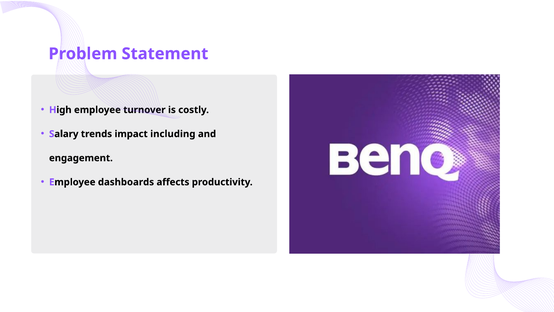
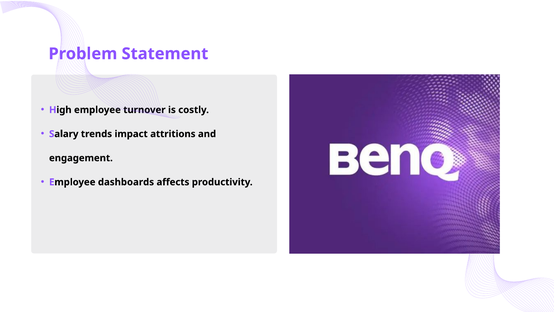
including: including -> attritions (173, 134)
